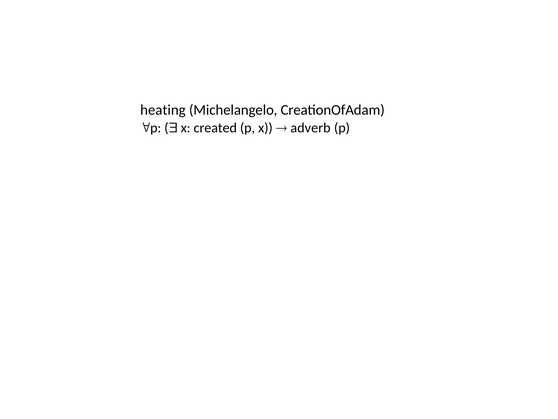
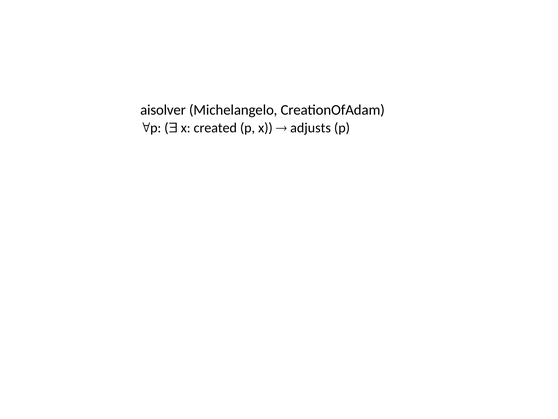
heating: heating -> aisolver (163, 110)
adverb: adverb -> adjusts (311, 128)
